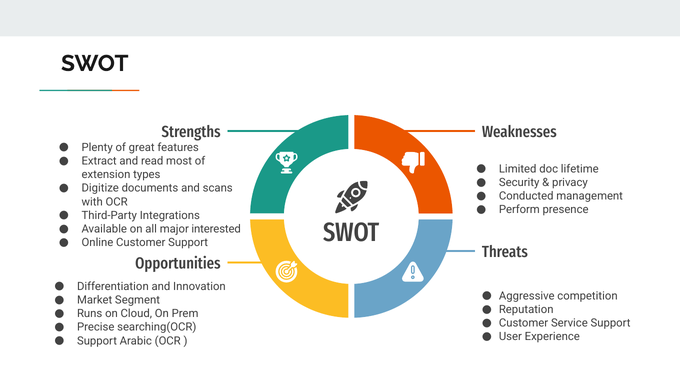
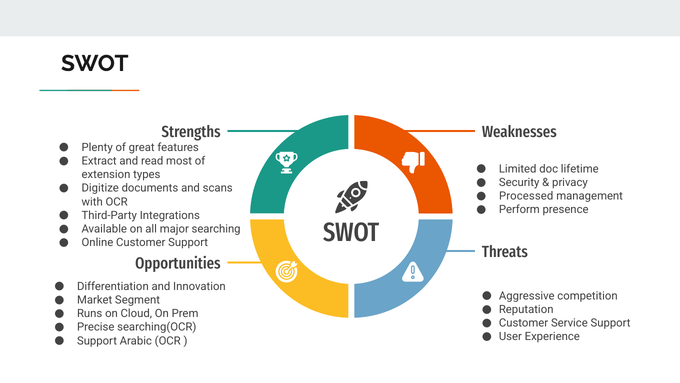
Conducted: Conducted -> Processed (526, 196)
interested: interested -> searching (216, 229)
